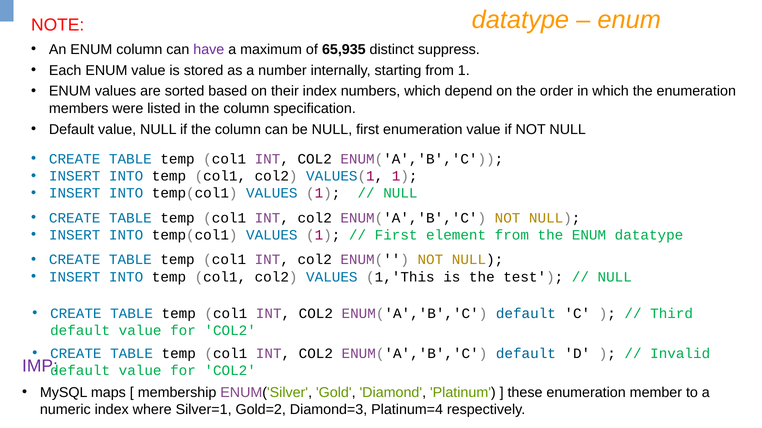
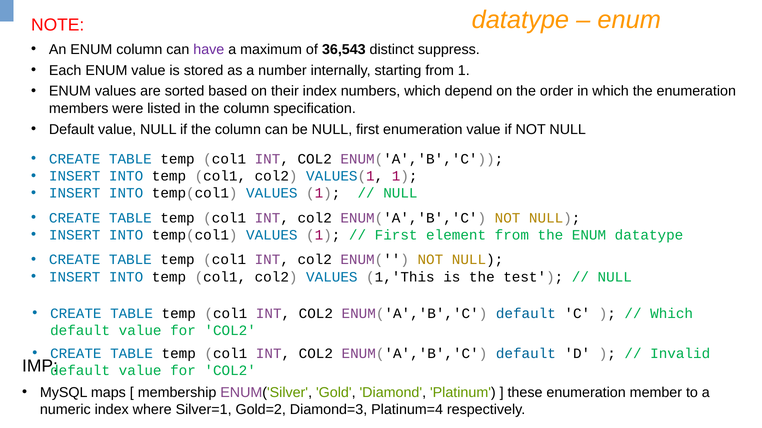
65,935: 65,935 -> 36,543 (344, 50)
Third: Third -> Which (672, 314)
IMP colour: purple -> black (40, 367)
